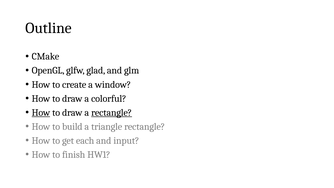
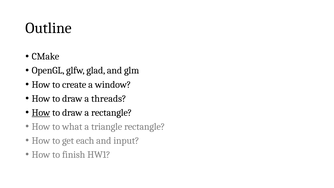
colorful: colorful -> threads (109, 98)
rectangle underline: present -> none (112, 112)
build: build -> what (72, 126)
